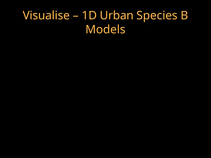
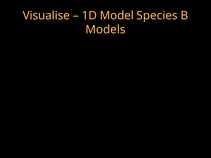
Urban: Urban -> Model (117, 16)
